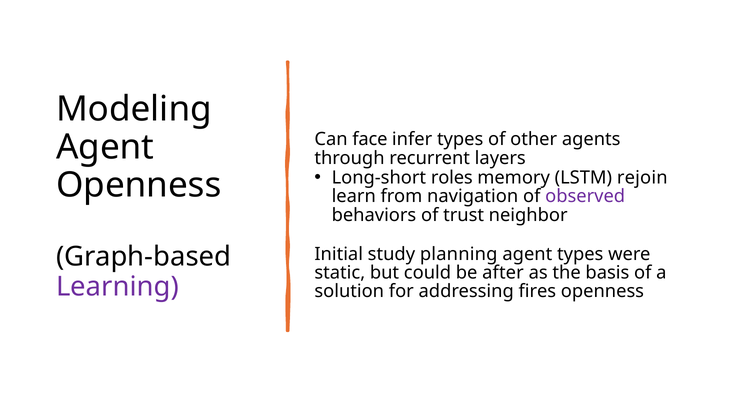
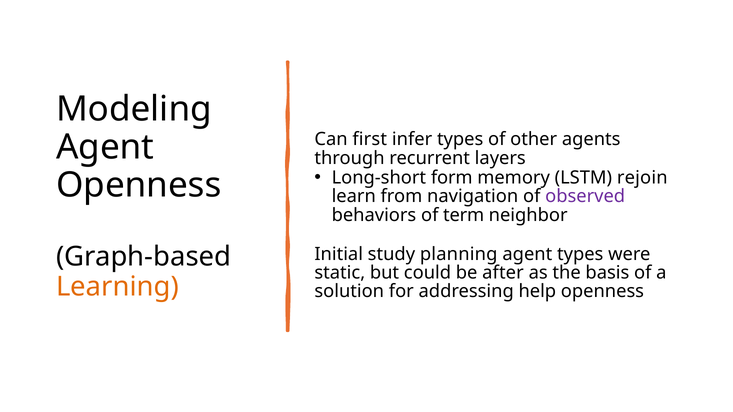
face: face -> first (370, 139)
roles: roles -> form (452, 178)
trust: trust -> term (464, 215)
Learning colour: purple -> orange (118, 287)
fires: fires -> help (537, 292)
